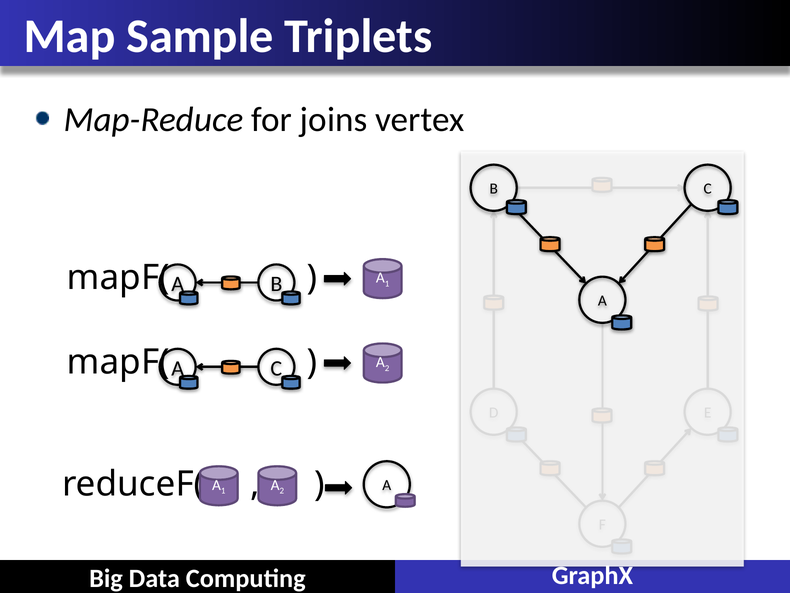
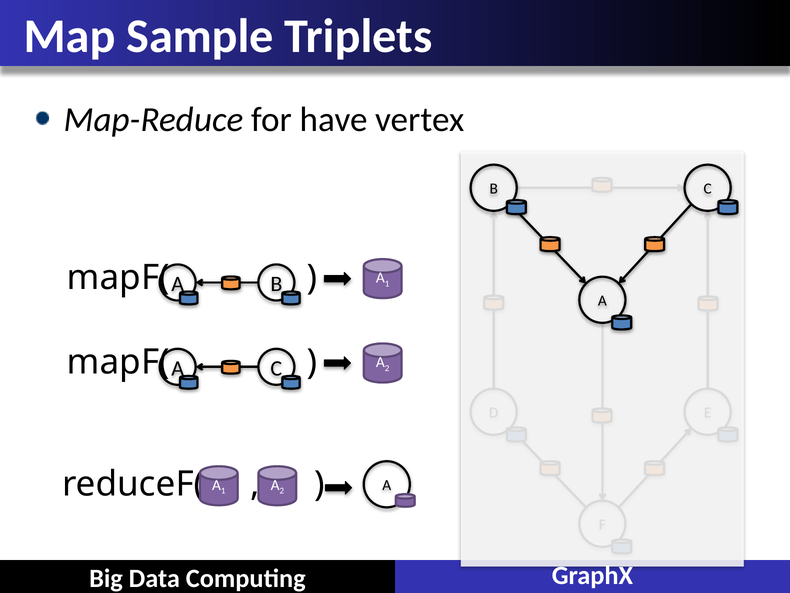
joins: joins -> have (334, 120)
